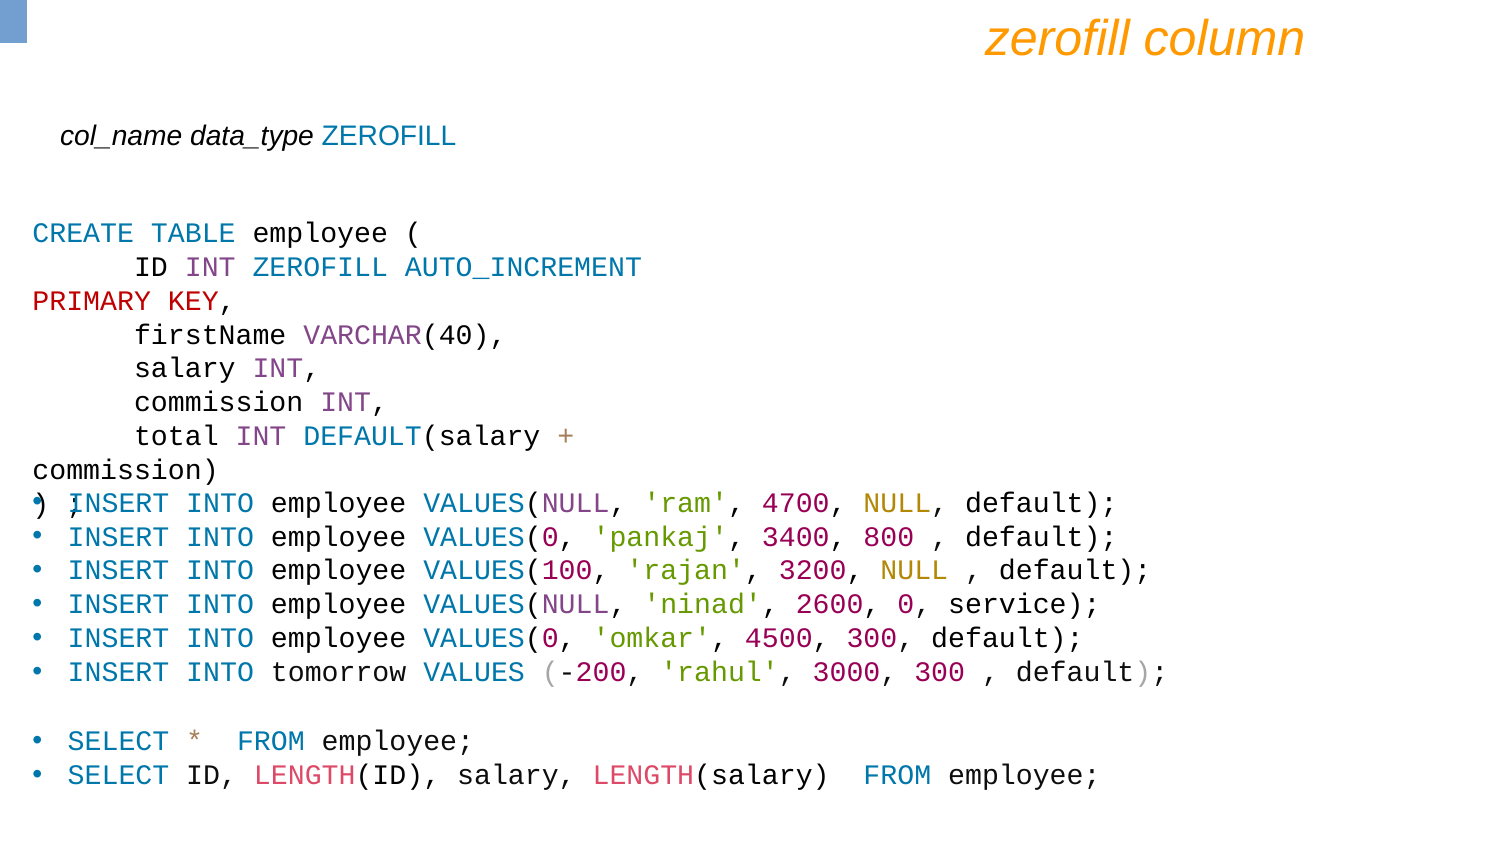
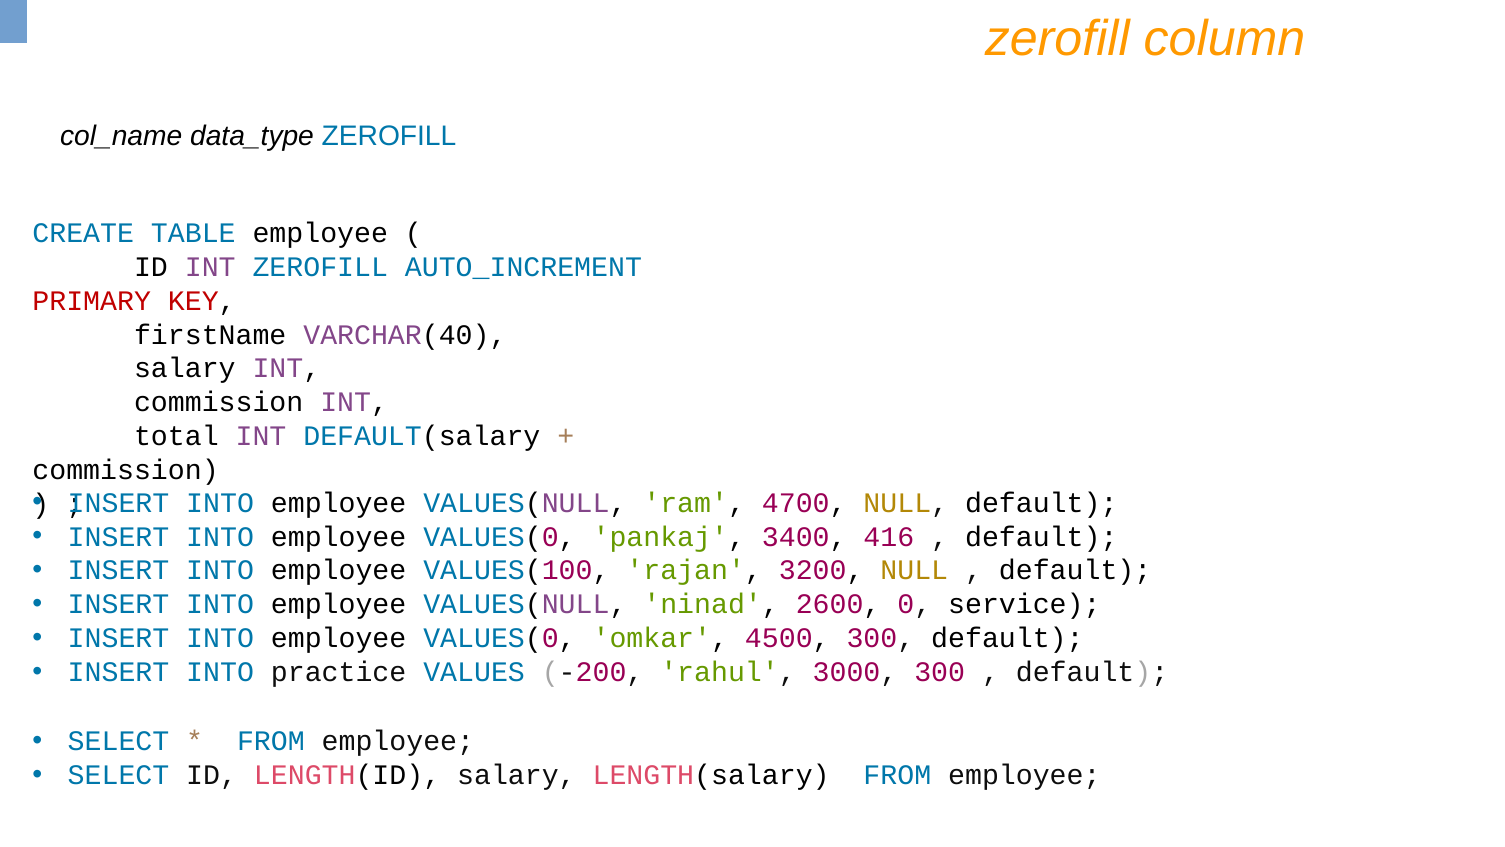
800: 800 -> 416 (889, 536)
tomorrow: tomorrow -> practice (339, 672)
